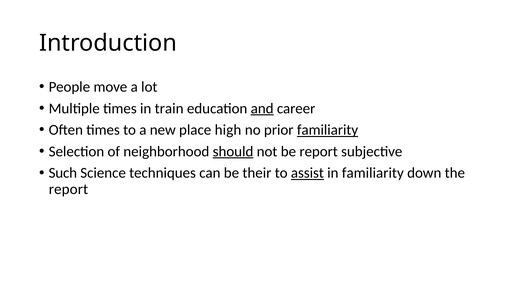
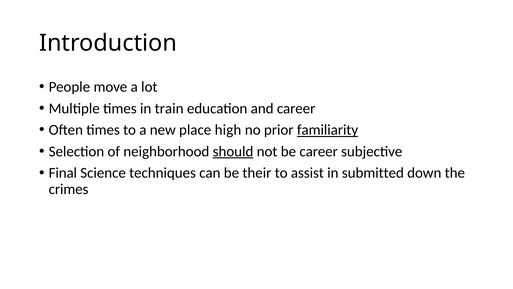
and underline: present -> none (262, 108)
be report: report -> career (319, 151)
Such: Such -> Final (63, 173)
assist underline: present -> none (307, 173)
in familiarity: familiarity -> submitted (373, 173)
report: report -> crimes (69, 189)
